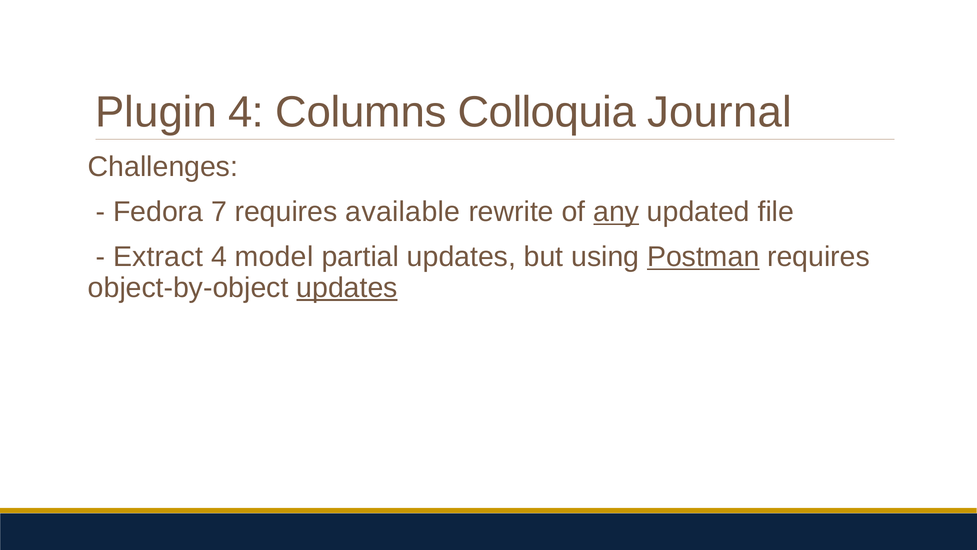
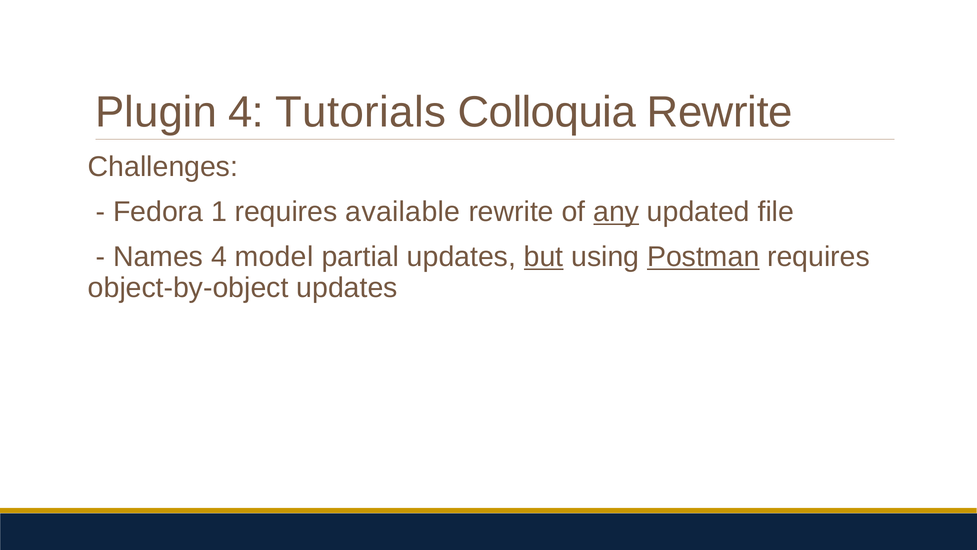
Columns: Columns -> Tutorials (361, 112)
Colloquia Journal: Journal -> Rewrite (720, 112)
7: 7 -> 1 (219, 212)
Extract: Extract -> Names (158, 257)
but underline: none -> present (544, 257)
updates underline: present -> none (347, 287)
